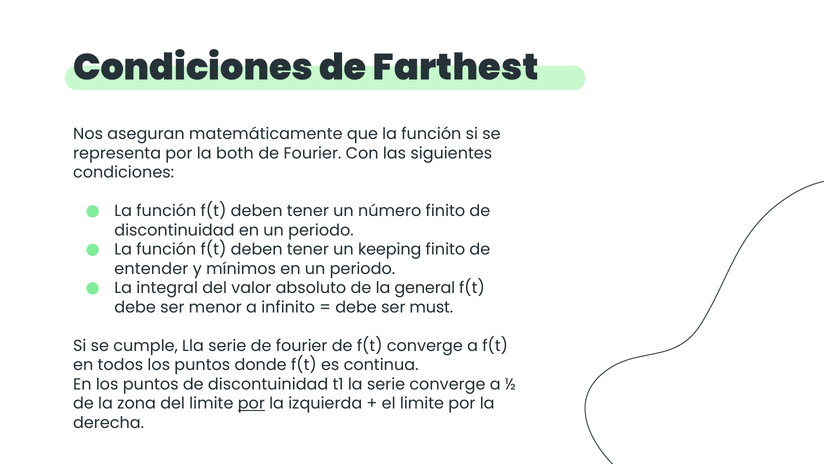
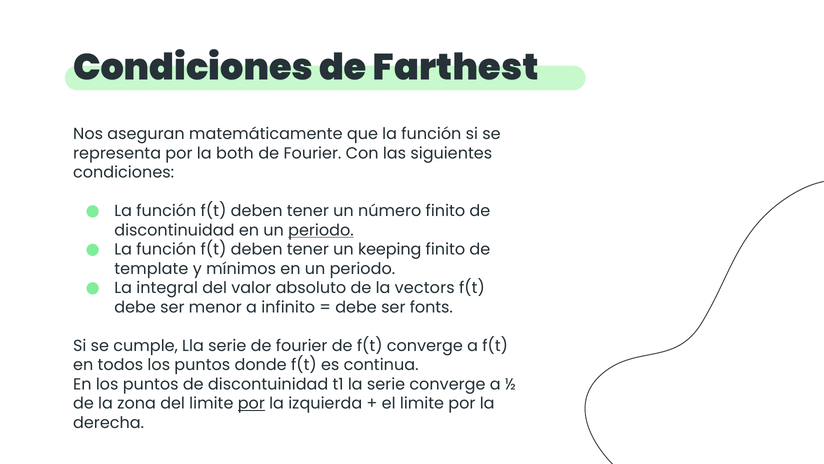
periodo underline: none -> present (321, 230)
entender: entender -> template (151, 269)
general: general -> vectors (425, 288)
must: must -> fonts (431, 307)
